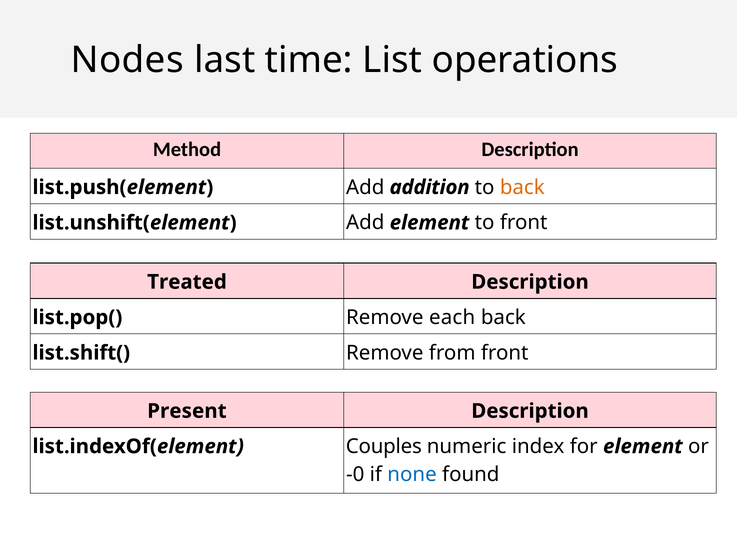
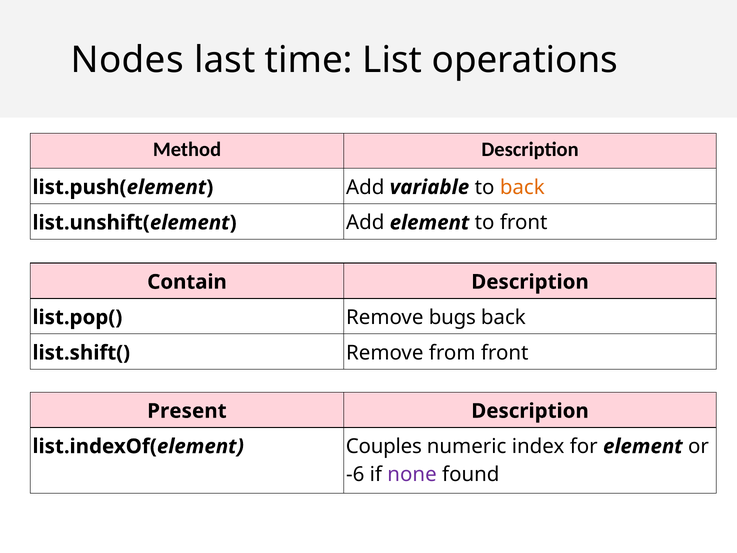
addition: addition -> variable (429, 187)
Treated: Treated -> Contain (187, 282)
each: each -> bugs (452, 317)
-0: -0 -> -6 (355, 474)
none colour: blue -> purple (412, 474)
